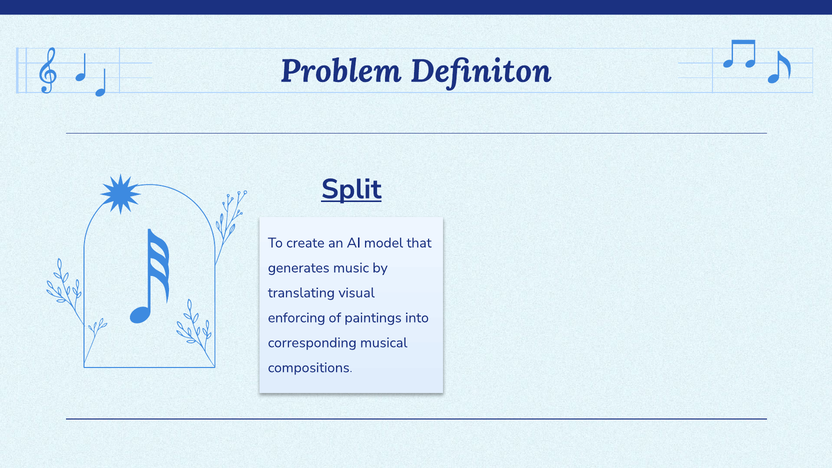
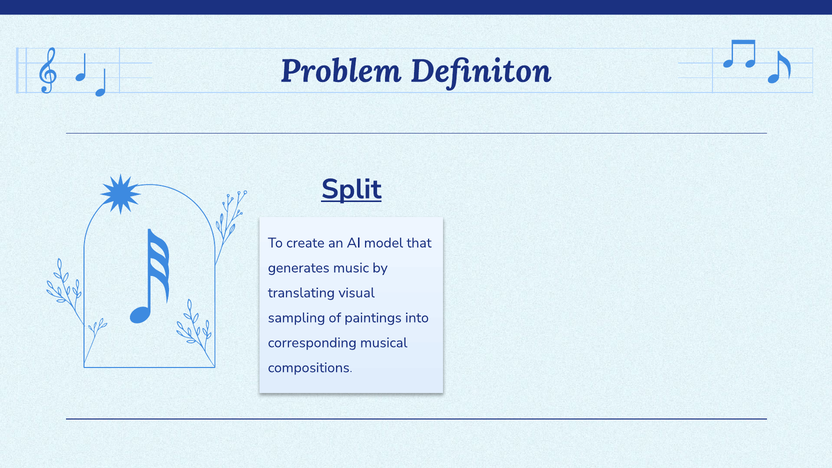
enforcing: enforcing -> sampling (297, 318)
